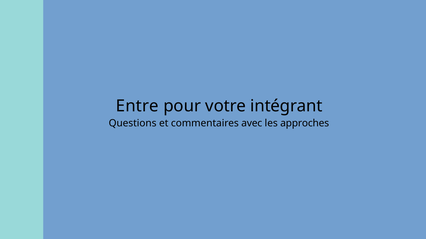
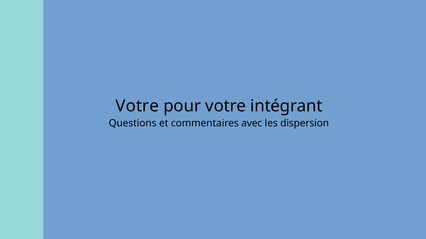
Entre: Entre -> Votre (137, 106)
approches: approches -> dispersion (305, 124)
